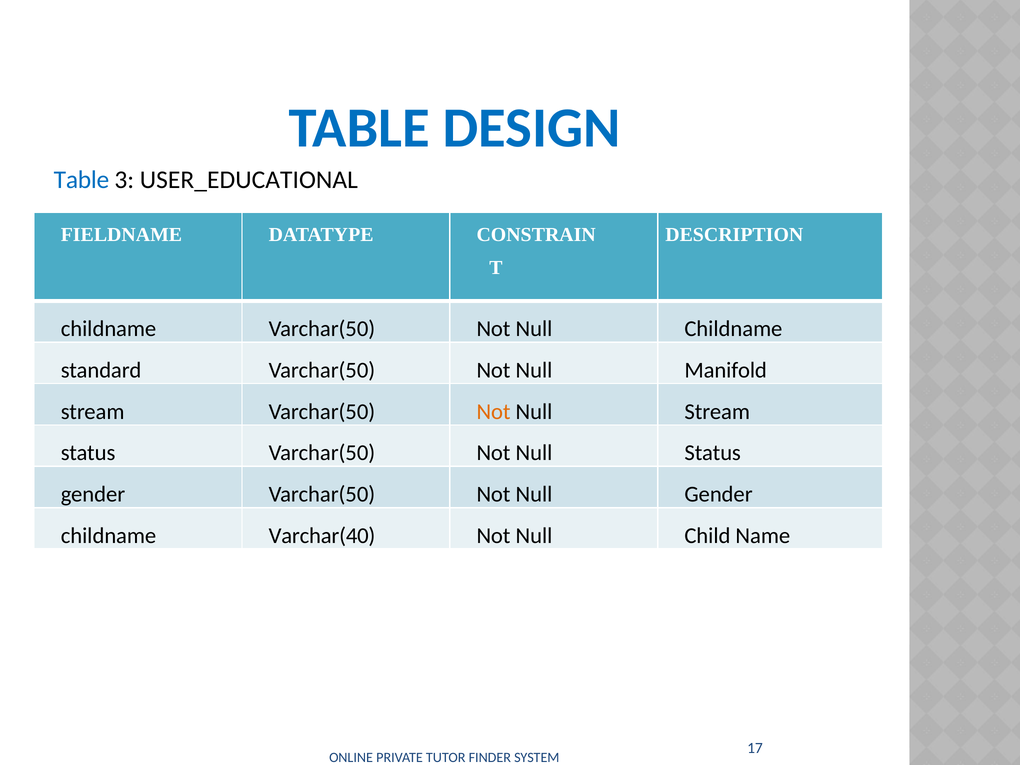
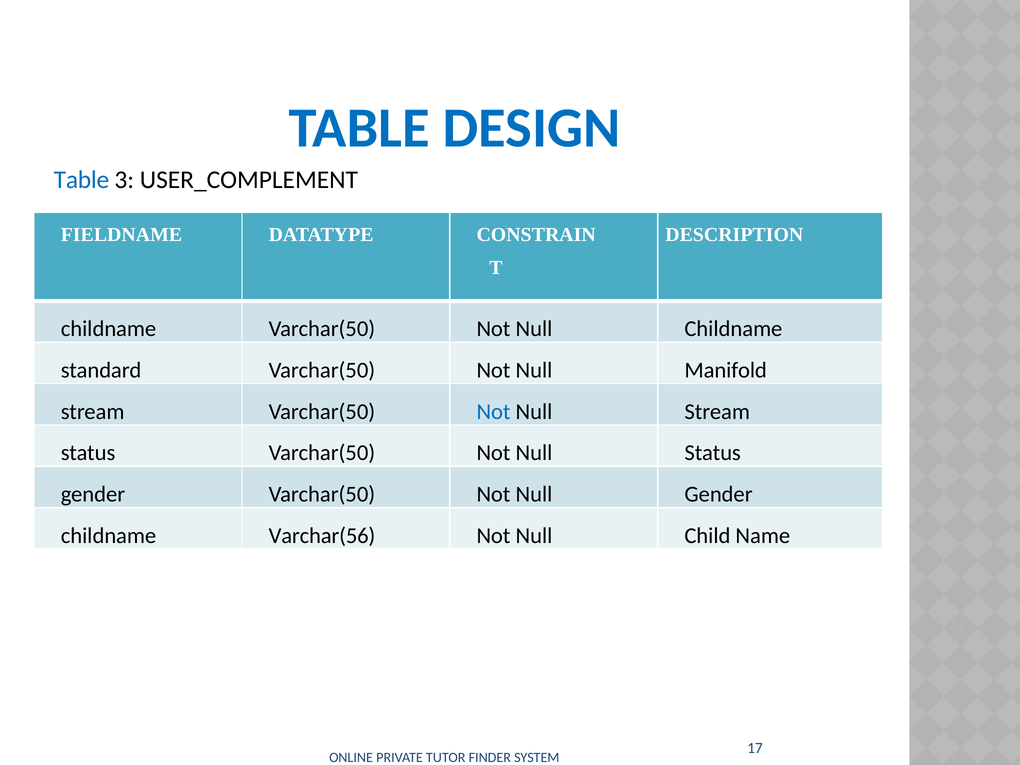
USER_EDUCATIONAL: USER_EDUCATIONAL -> USER_COMPLEMENT (249, 180)
Not colour: orange -> blue (494, 412)
Varchar(40: Varchar(40 -> Varchar(56 (322, 536)
